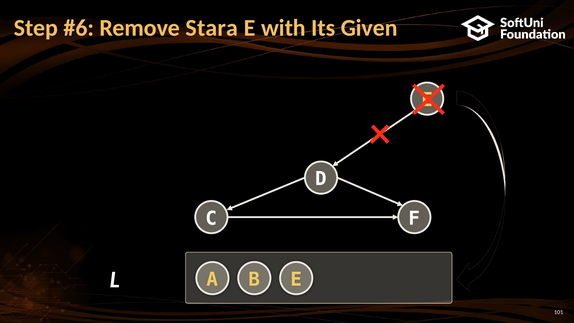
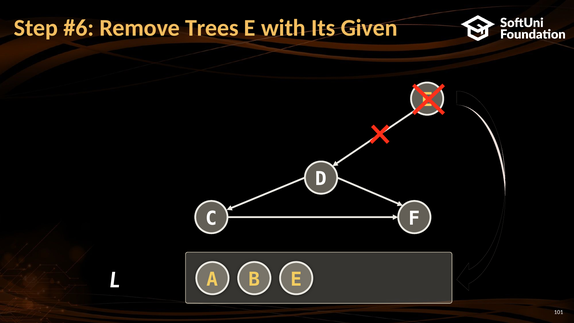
Stara: Stara -> Trees (212, 28)
